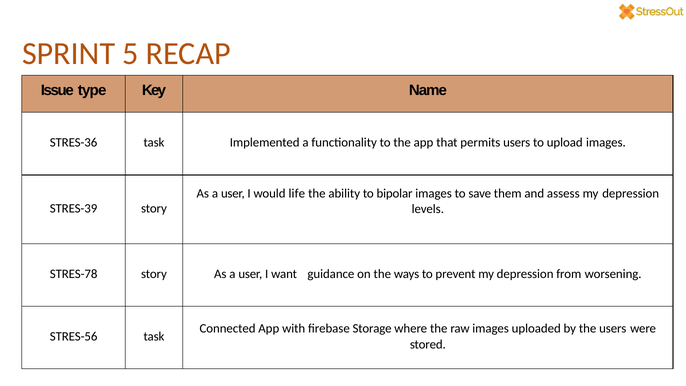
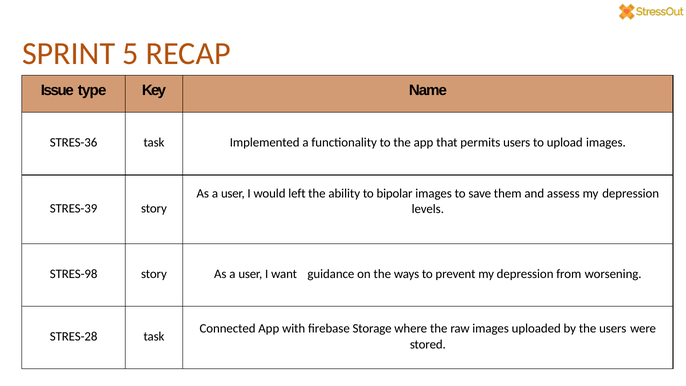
life: life -> left (297, 193)
STRES-78: STRES-78 -> STRES-98 (74, 274)
STRES-56: STRES-56 -> STRES-28 (74, 336)
